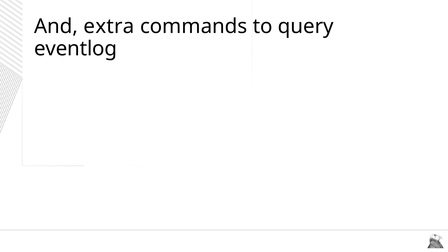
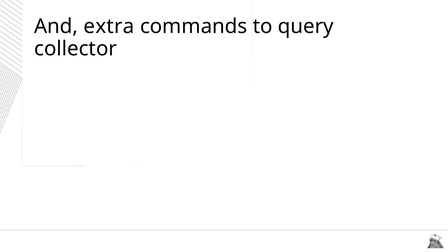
eventlog: eventlog -> collector (76, 49)
